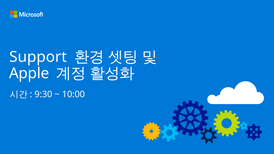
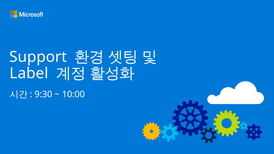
Apple: Apple -> Label (29, 73)
